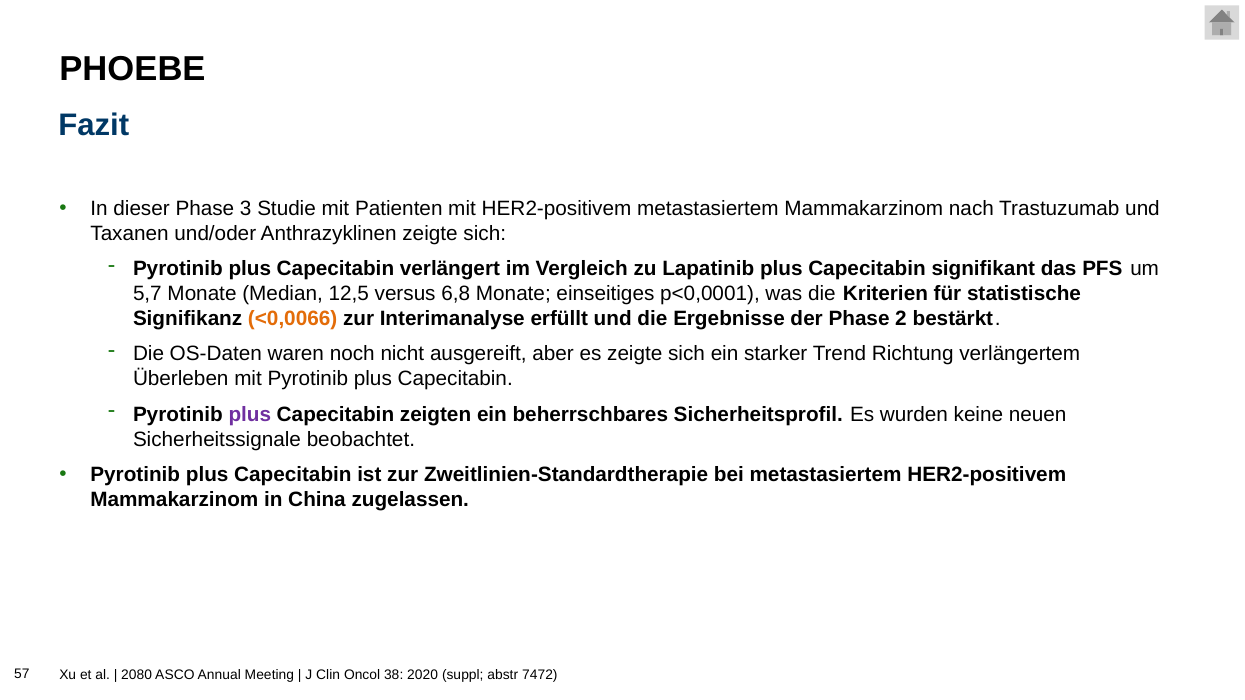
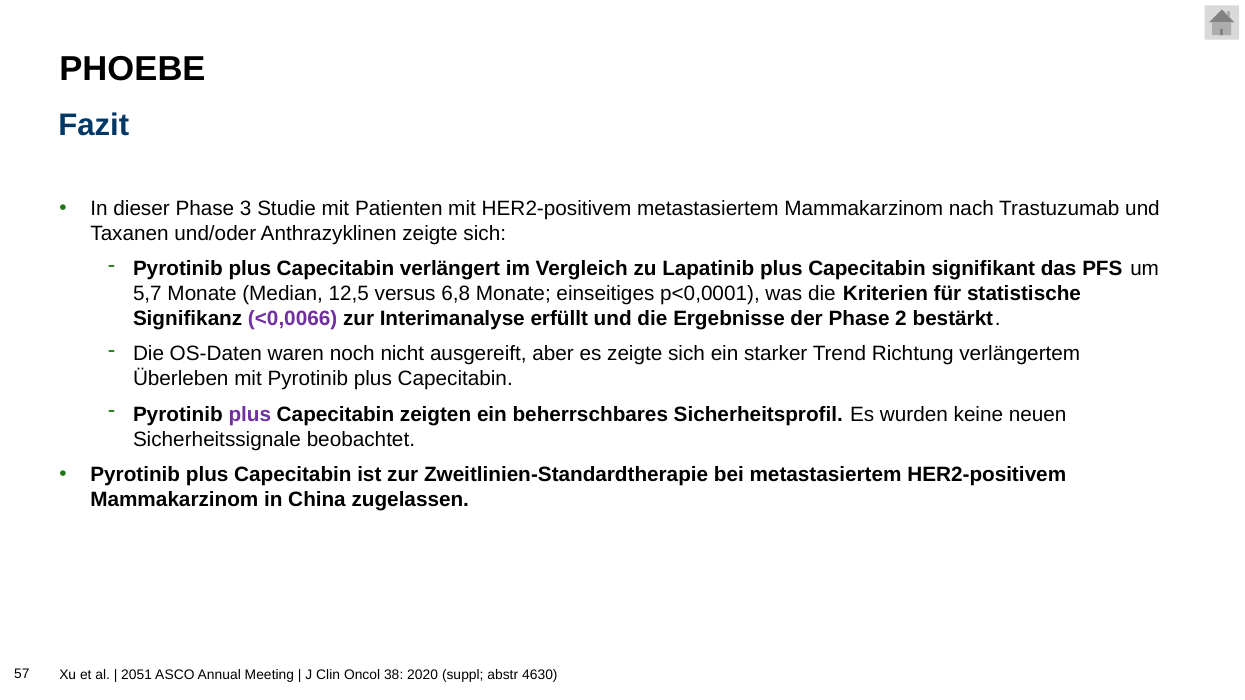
<0,0066 colour: orange -> purple (293, 319)
2080: 2080 -> 2051 (137, 675)
7472: 7472 -> 4630 (540, 675)
